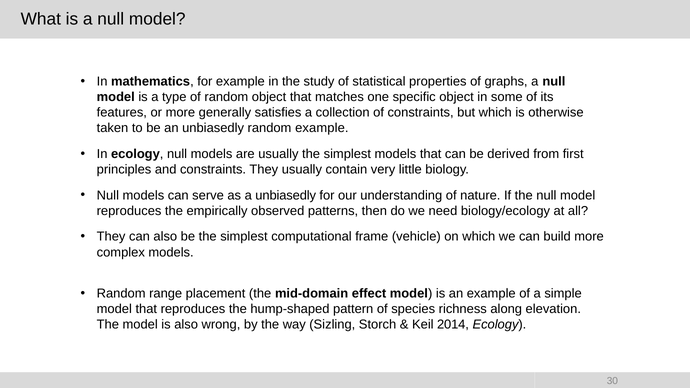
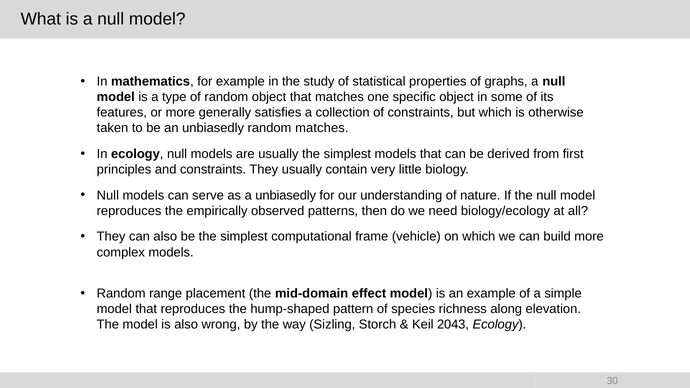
random example: example -> matches (322, 128)
2014: 2014 -> 2043 (453, 325)
